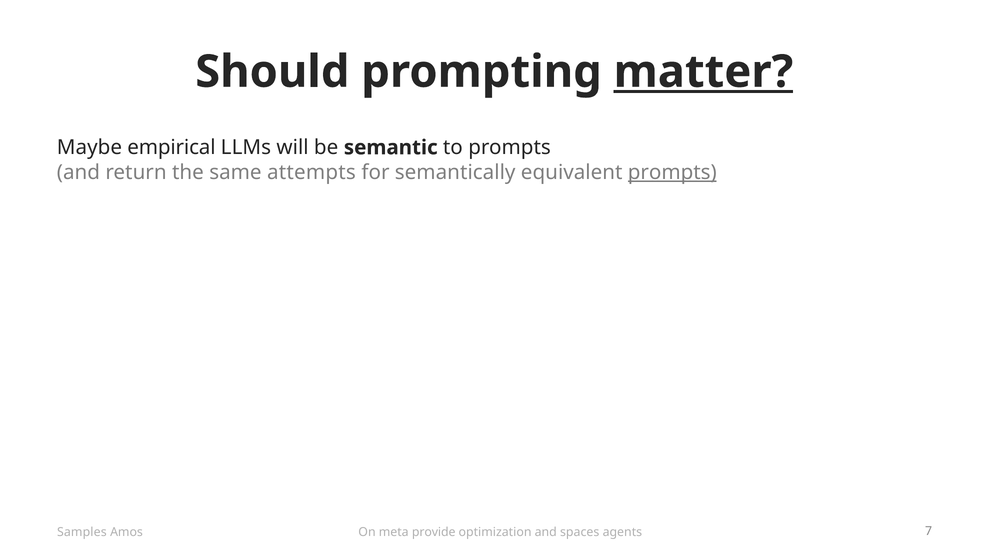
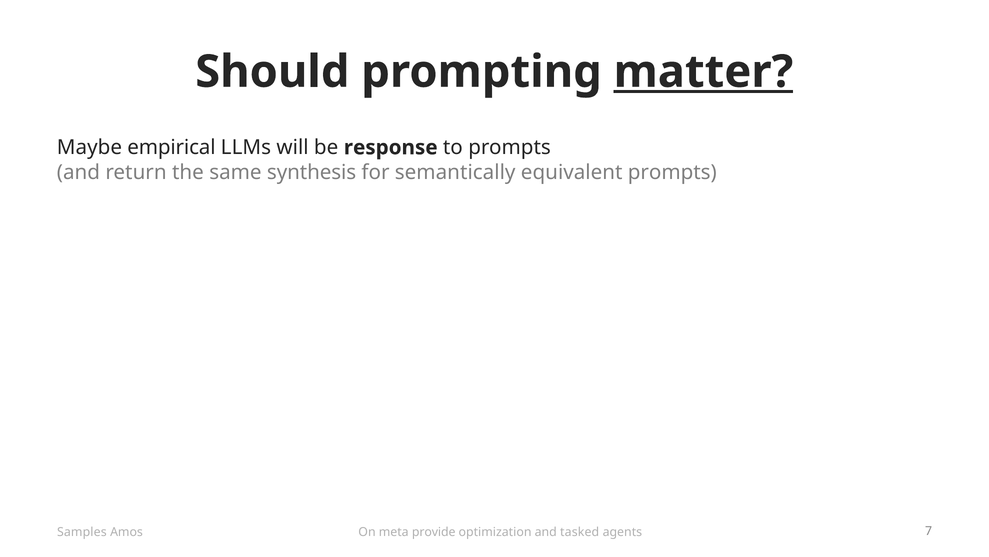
semantic: semantic -> response (391, 147)
attempts: attempts -> synthesis (312, 172)
prompts underline: present -> none (672, 172)
spaces: spaces -> tasked (580, 531)
